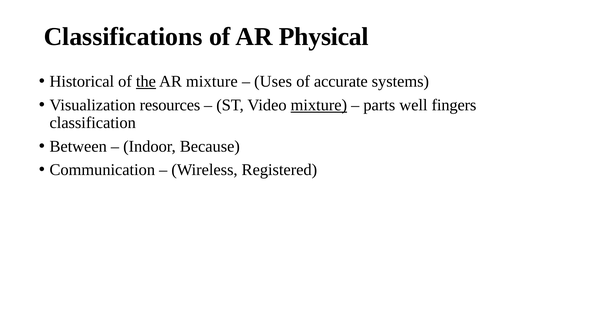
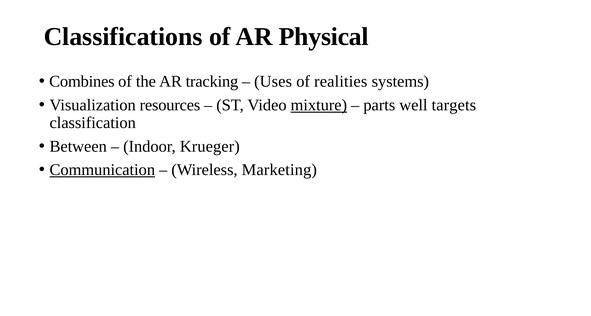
Historical: Historical -> Combines (82, 82)
the underline: present -> none (146, 82)
AR mixture: mixture -> tracking (212, 82)
accurate: accurate -> realities (341, 82)
fingers: fingers -> targets (454, 105)
Because: Because -> Krueger (210, 147)
Communication underline: none -> present (102, 170)
Registered: Registered -> Marketing (279, 170)
